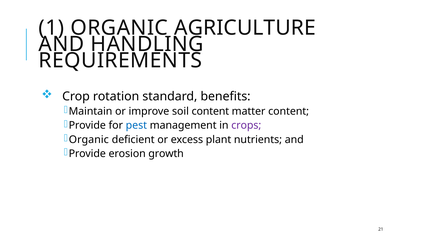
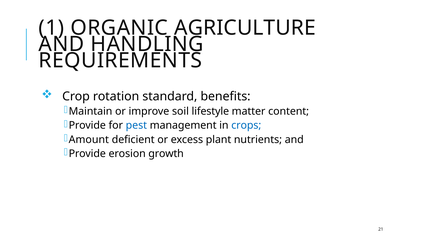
soil content: content -> lifestyle (210, 111)
crops colour: purple -> blue (246, 125)
Organic: Organic -> Amount (89, 139)
